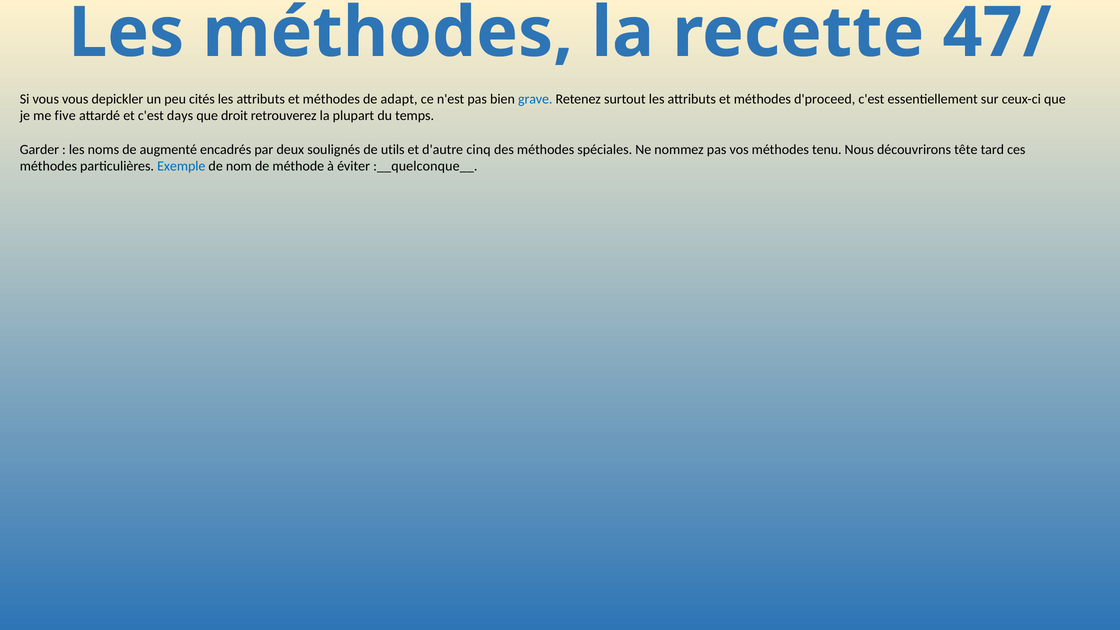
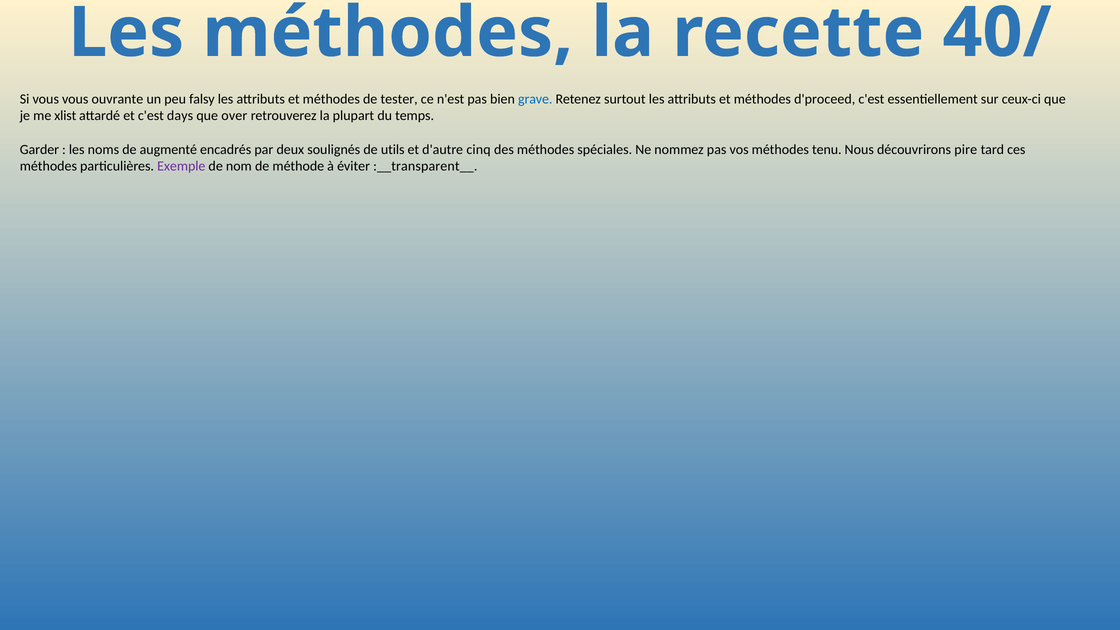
47/: 47/ -> 40/ (997, 33)
depickler: depickler -> ouvrante (117, 99)
cités: cités -> falsy (202, 99)
adapt: adapt -> tester (399, 99)
five: five -> xlist (65, 116)
droit: droit -> over (234, 116)
tête: tête -> pire (966, 149)
Exemple colour: blue -> purple (181, 166)
:__quelconque__: :__quelconque__ -> :__transparent__ (425, 166)
